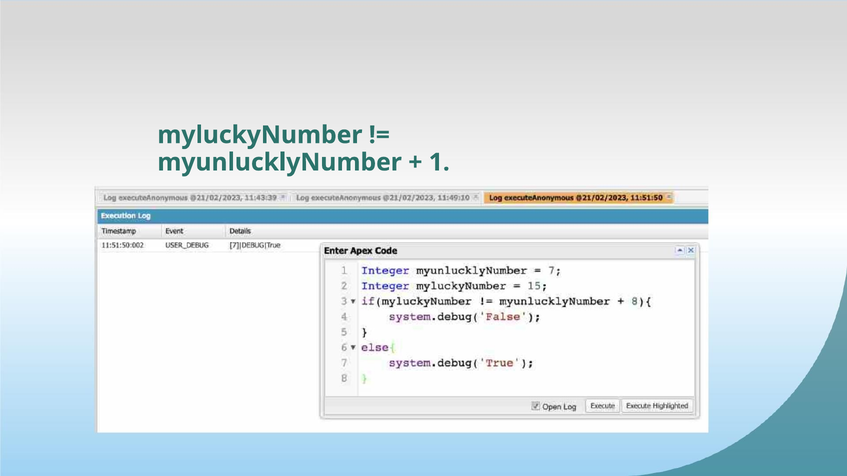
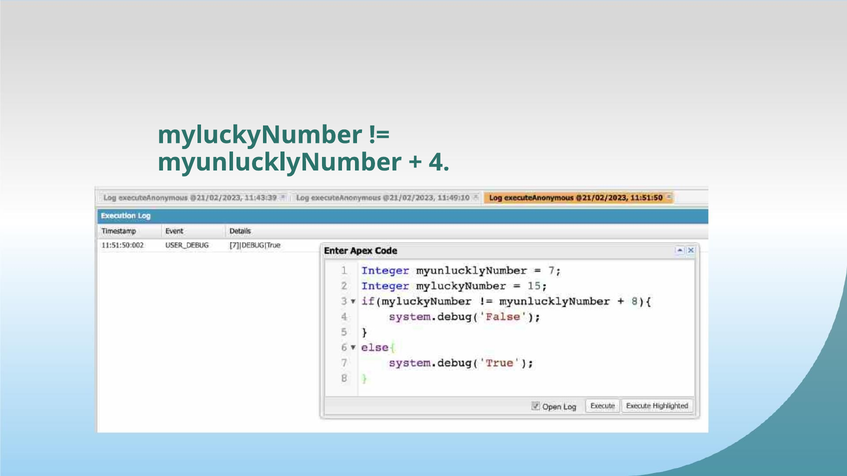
1: 1 -> 4 (439, 162)
